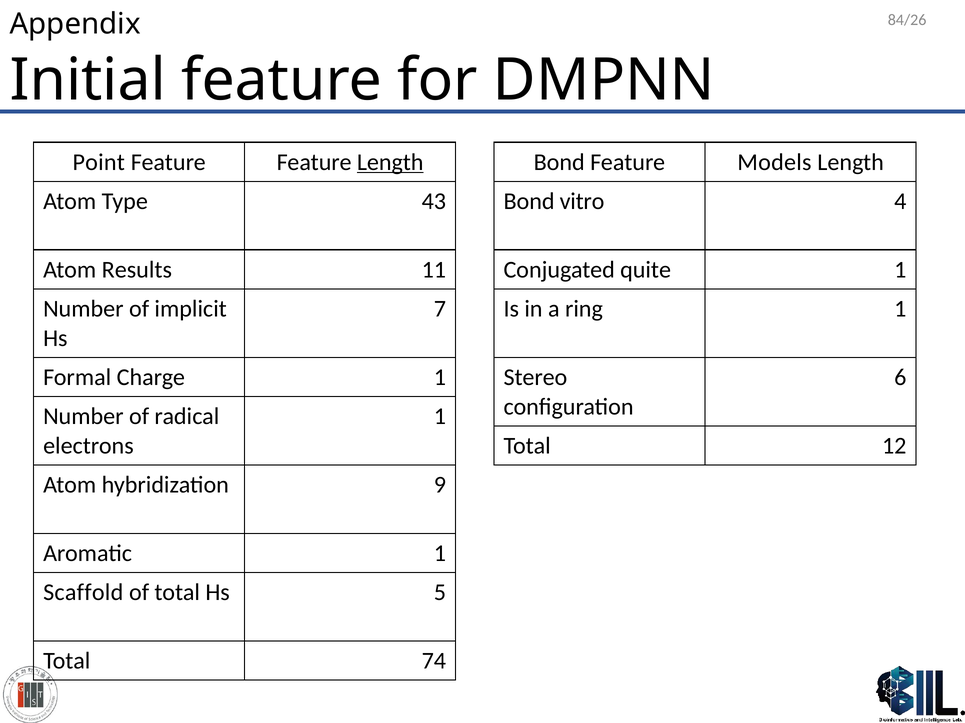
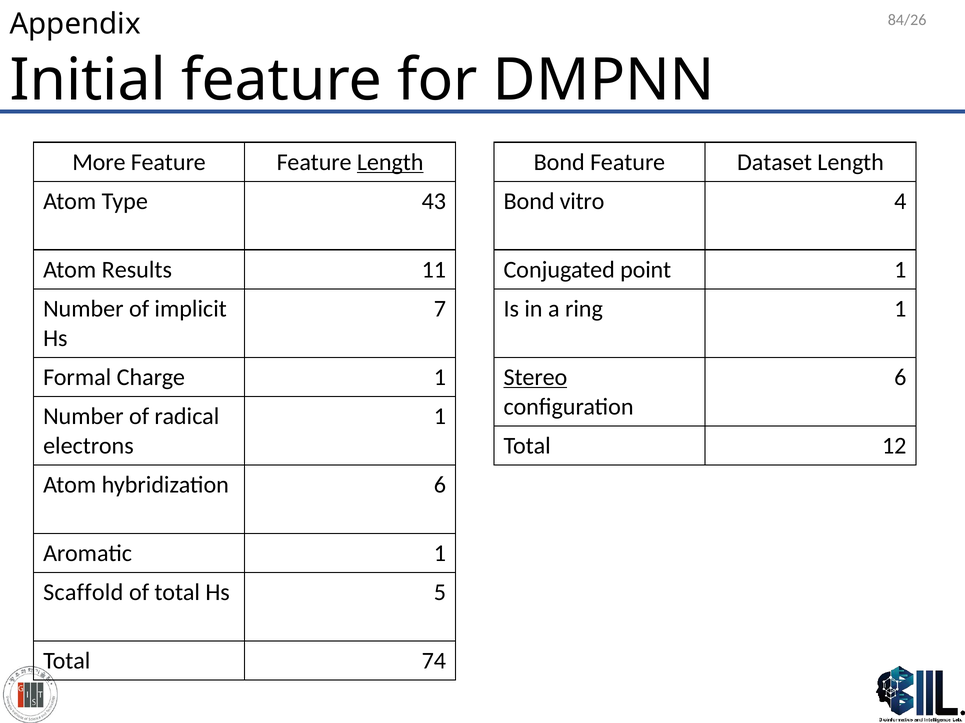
Point: Point -> More (99, 162)
Models: Models -> Dataset (775, 162)
quite: quite -> point (646, 270)
Stereo underline: none -> present (535, 378)
hybridization 9: 9 -> 6 (440, 485)
